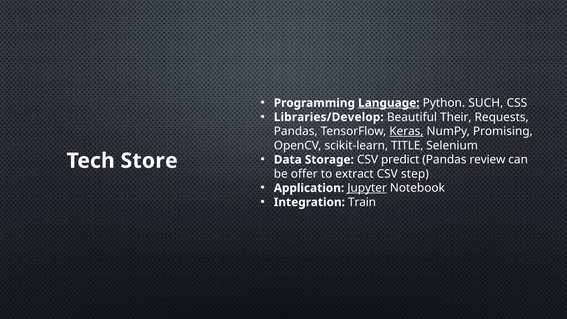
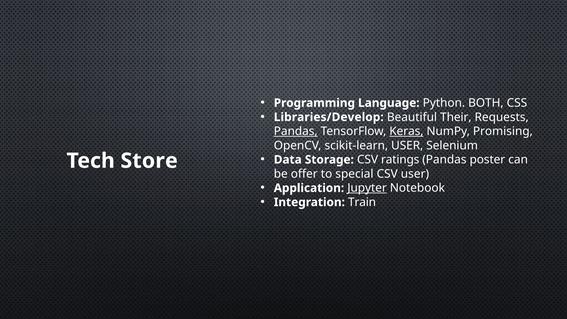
Language underline: present -> none (389, 103)
SUCH: SUCH -> BOTH (486, 103)
Pandas underline: none -> present (296, 131)
scikit-learn TITLE: TITLE -> USER (407, 145)
predict: predict -> ratings (400, 160)
review: review -> poster (487, 160)
extract: extract -> special (354, 174)
CSV step: step -> user (415, 174)
